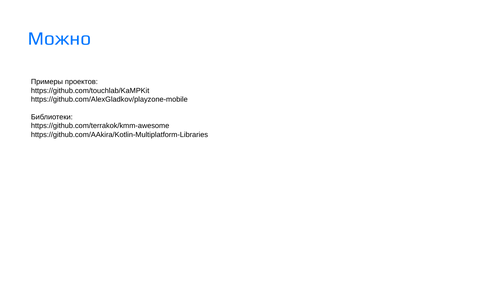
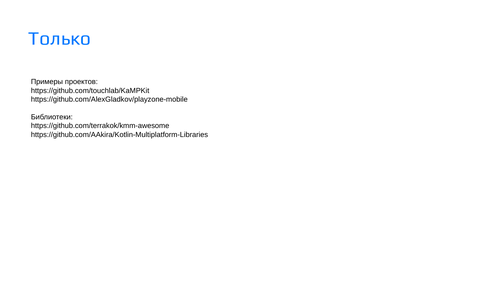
Можно: Можно -> Только (59, 39)
